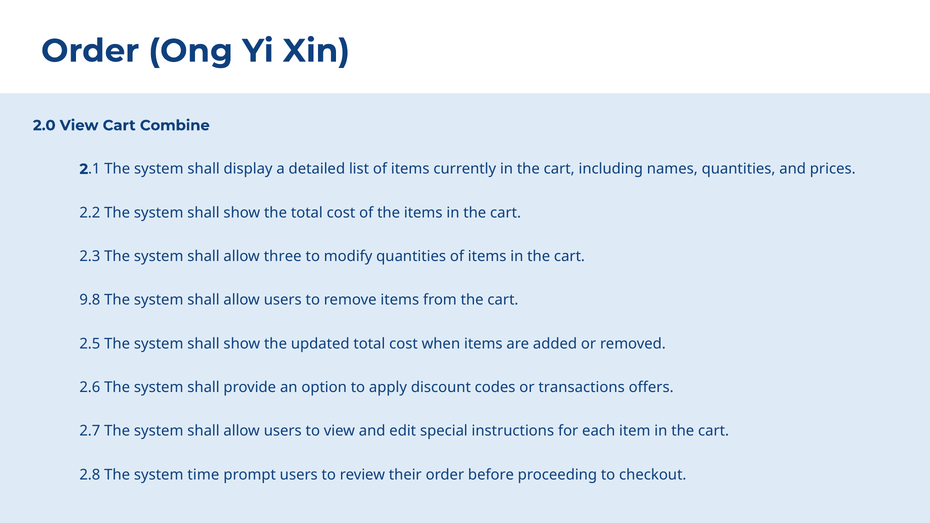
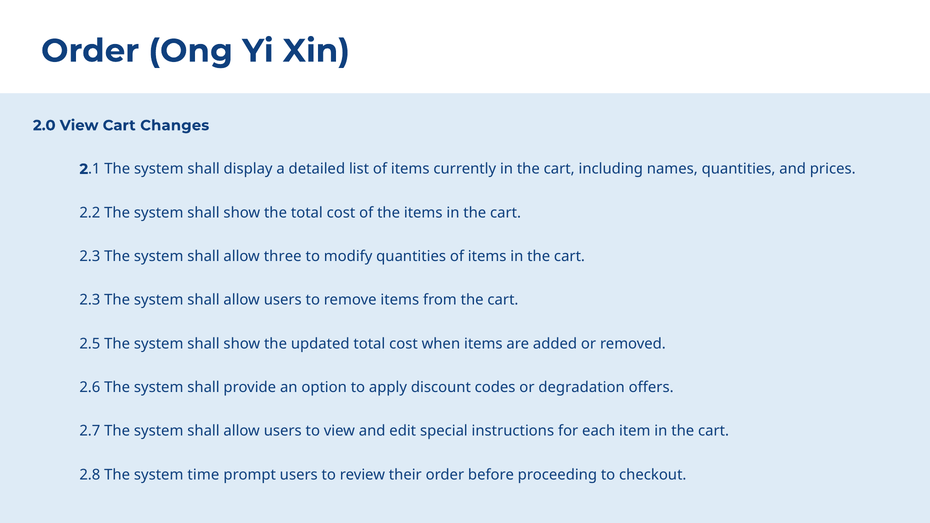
Combine: Combine -> Changes (175, 125)
9.8: 9.8 -> 2.3 (90, 300)
transactions: transactions -> degradation (582, 388)
